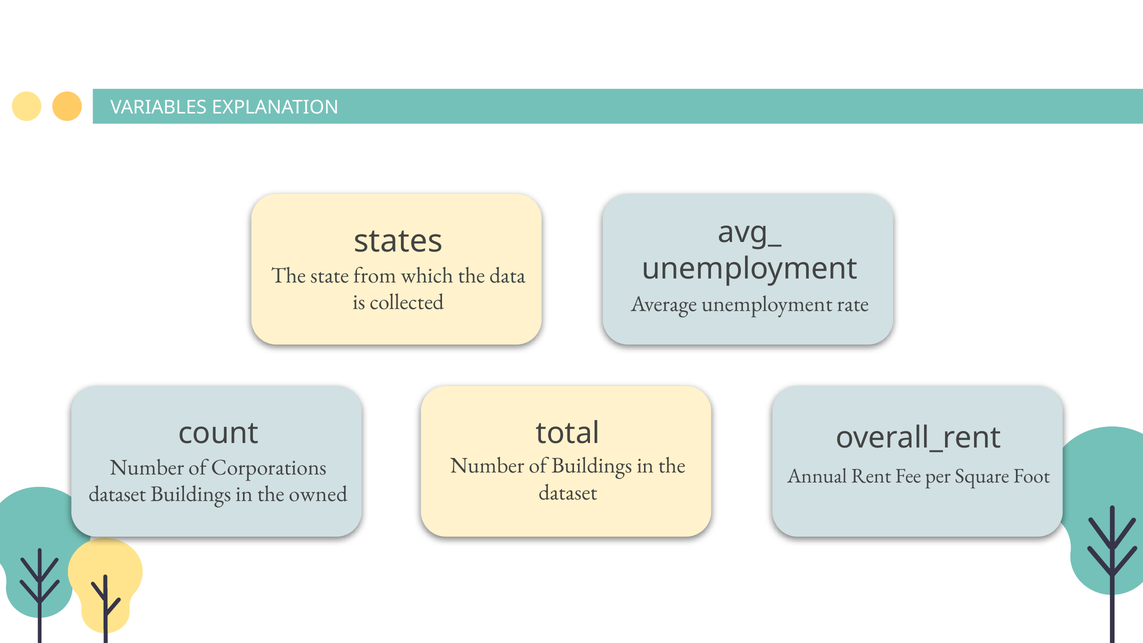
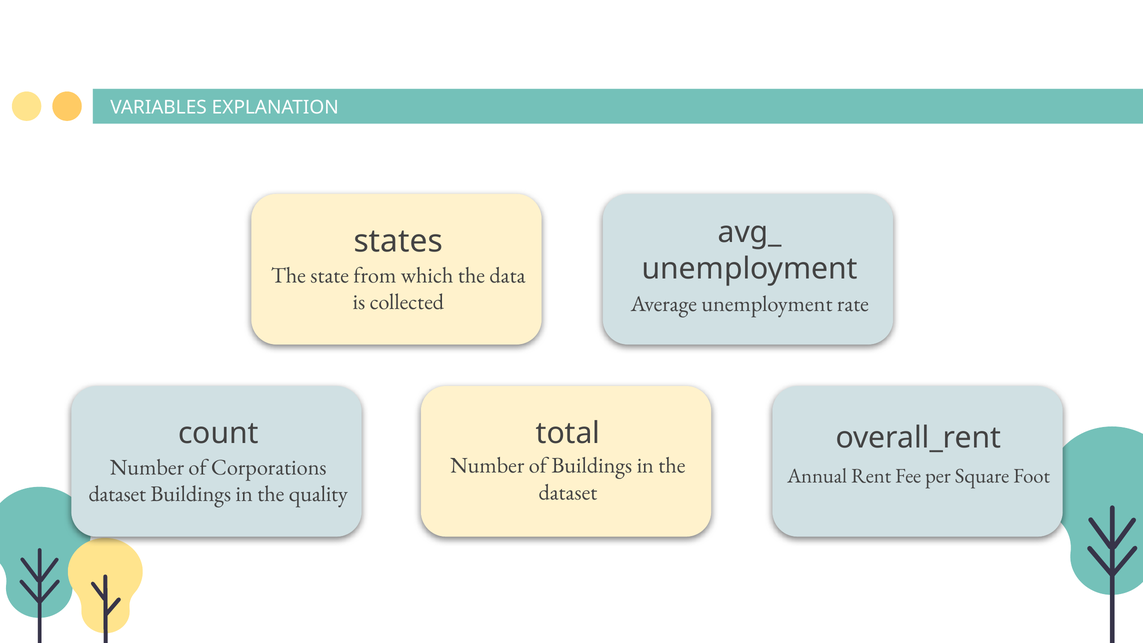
owned: owned -> quality (318, 494)
